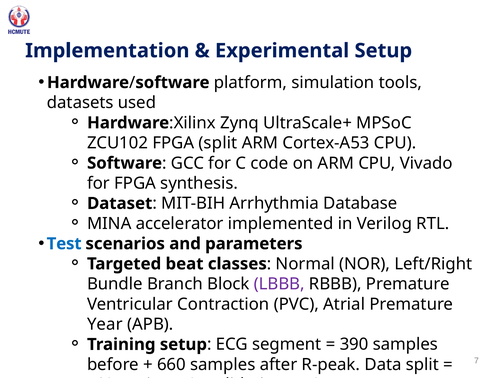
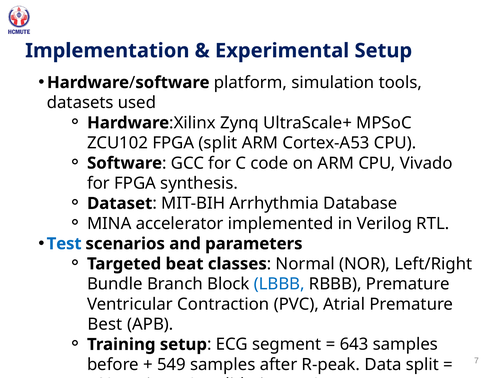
LBBB colour: purple -> blue (279, 284)
Year: Year -> Best (105, 324)
390: 390 -> 643 (354, 344)
660: 660 -> 549 (171, 365)
